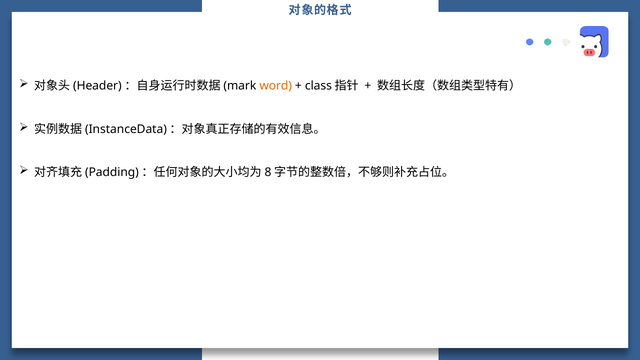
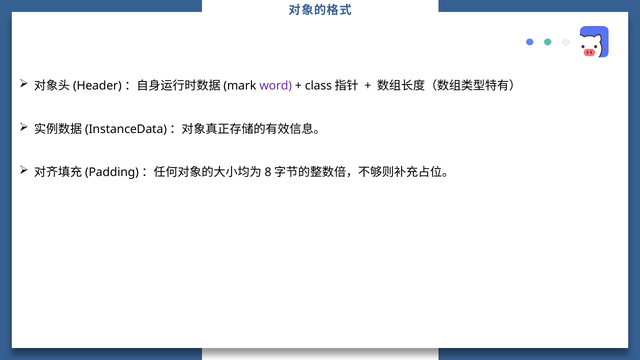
word colour: orange -> purple (276, 86)
